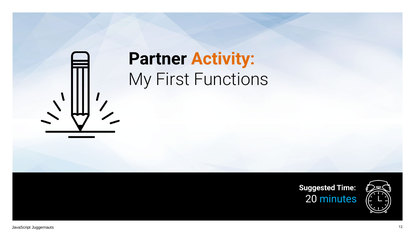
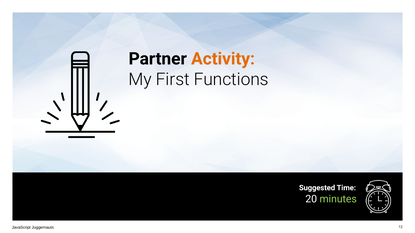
minutes colour: light blue -> light green (338, 200)
